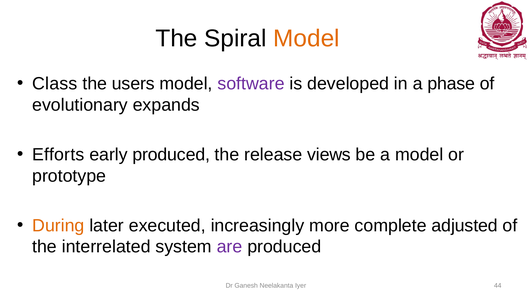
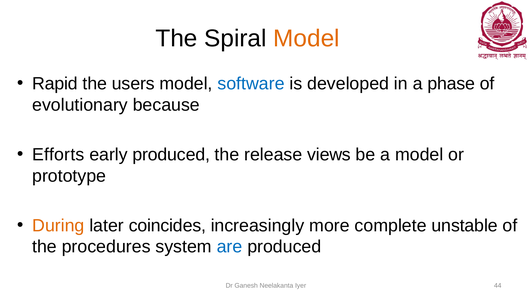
Class: Class -> Rapid (55, 84)
software colour: purple -> blue (251, 84)
expands: expands -> because (166, 105)
executed: executed -> coincides (167, 226)
adjusted: adjusted -> unstable (465, 226)
interrelated: interrelated -> procedures (106, 247)
are colour: purple -> blue (230, 247)
